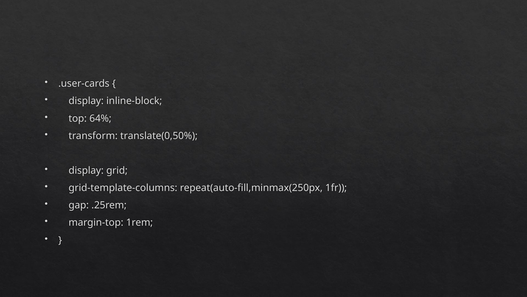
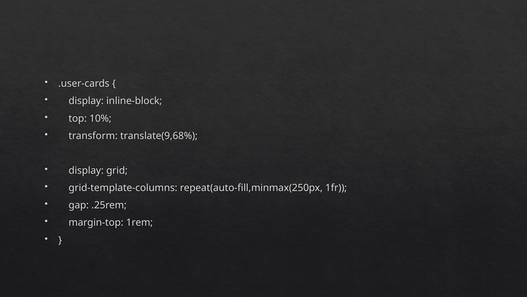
64%: 64% -> 10% (100, 118)
translate(0,50%: translate(0,50% -> translate(9,68% (159, 136)
